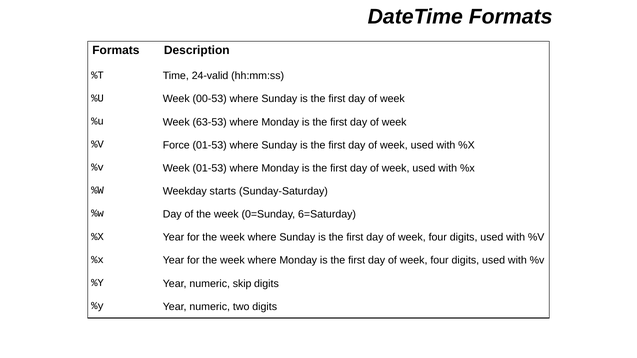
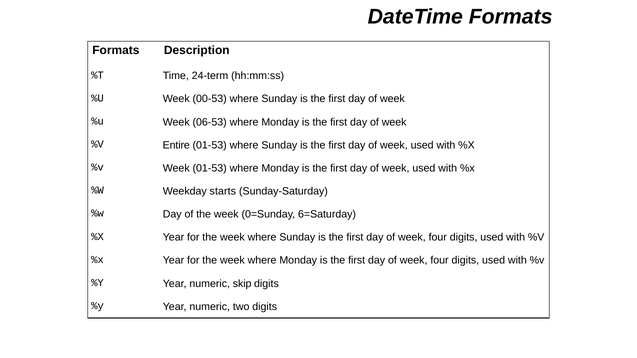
24-valid: 24-valid -> 24-term (210, 76)
63-53: 63-53 -> 06-53 (210, 122)
Force: Force -> Entire (176, 145)
